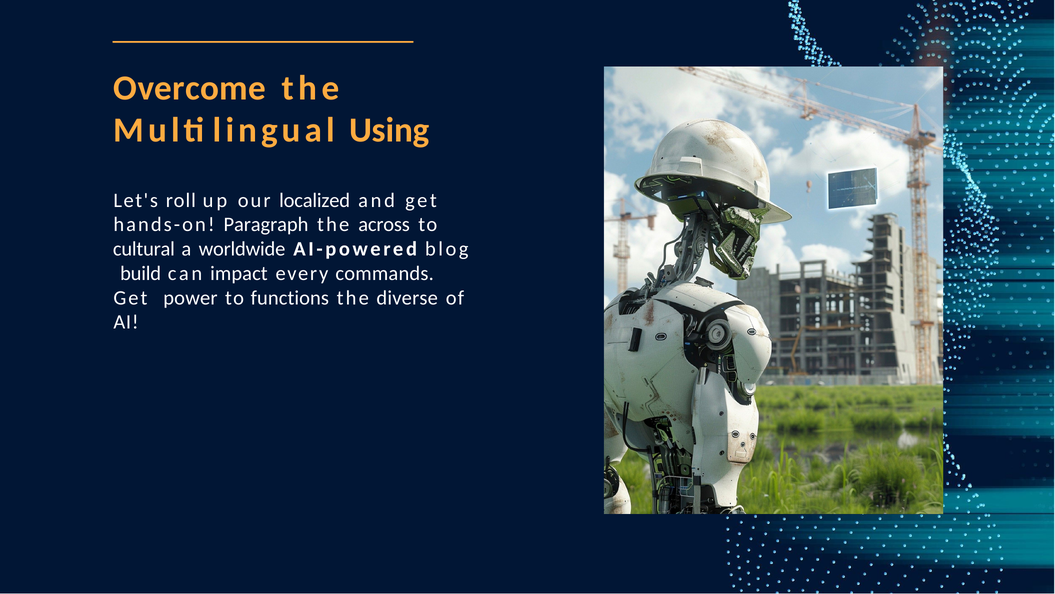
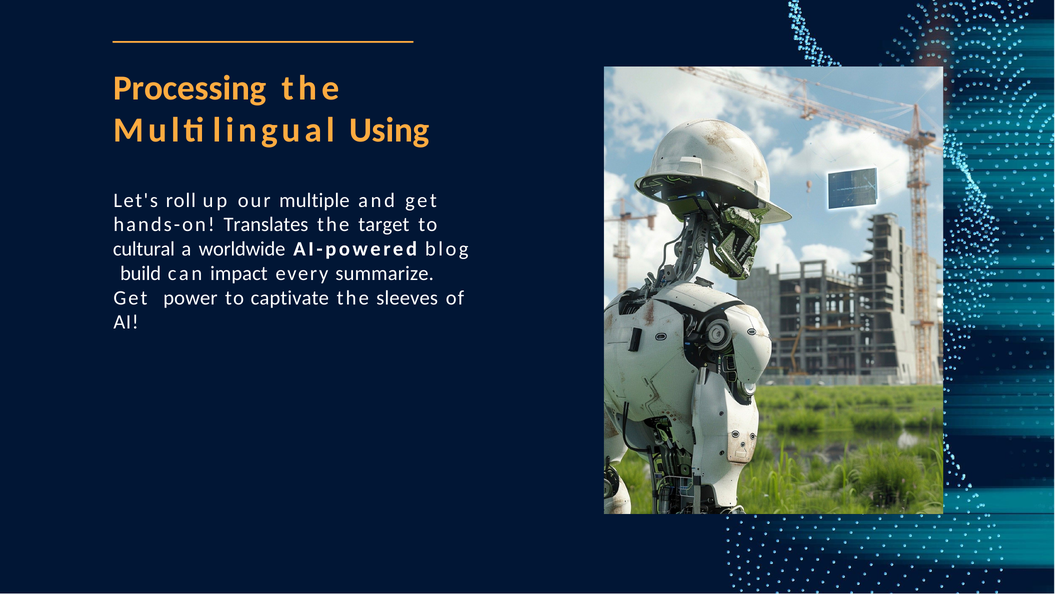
Overcome: Overcome -> Processing (190, 88)
localized: localized -> multiple (314, 200)
Paragraph: Paragraph -> Translates (266, 225)
across: across -> target (384, 225)
commands: commands -> summarize (385, 273)
functions: functions -> captivate (290, 298)
diverse: diverse -> sleeves (407, 298)
